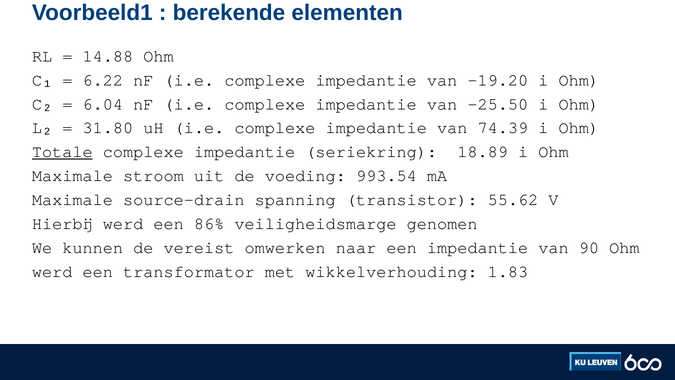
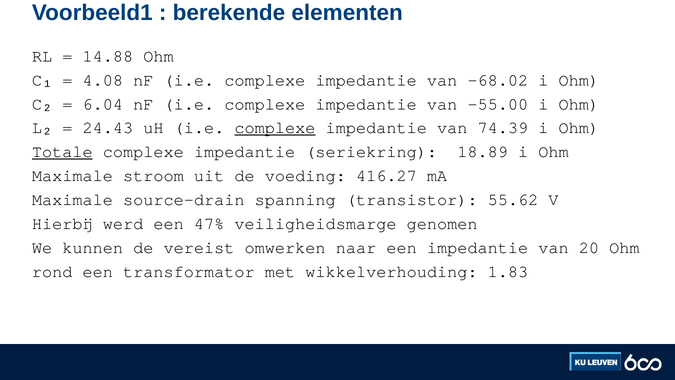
6.22: 6.22 -> 4.08 (103, 80)
-19.20: -19.20 -> -68.02 (498, 80)
-25.50: -25.50 -> -55.00 (498, 104)
31.80: 31.80 -> 24.43 (108, 128)
complexe underline: none -> present (275, 128)
993.54: 993.54 -> 416.27 (386, 176)
86%: 86% -> 47% (209, 223)
90: 90 -> 20 (589, 247)
werd: werd -> rond (52, 271)
